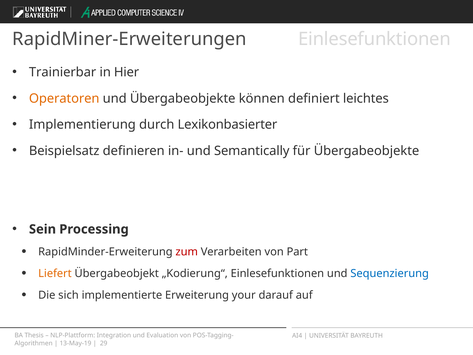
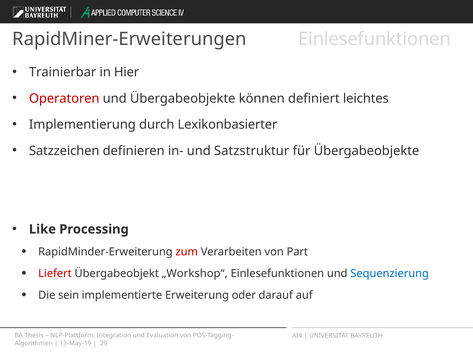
Operatoren colour: orange -> red (64, 98)
Beispielsatz: Beispielsatz -> Satzzeichen (64, 151)
Semantically: Semantically -> Satzstruktur (252, 151)
Sein: Sein -> Like (42, 229)
Liefert colour: orange -> red (55, 273)
„Kodierung“: „Kodierung“ -> „Workshop“ (195, 273)
sich: sich -> sein (69, 295)
your: your -> oder (244, 295)
